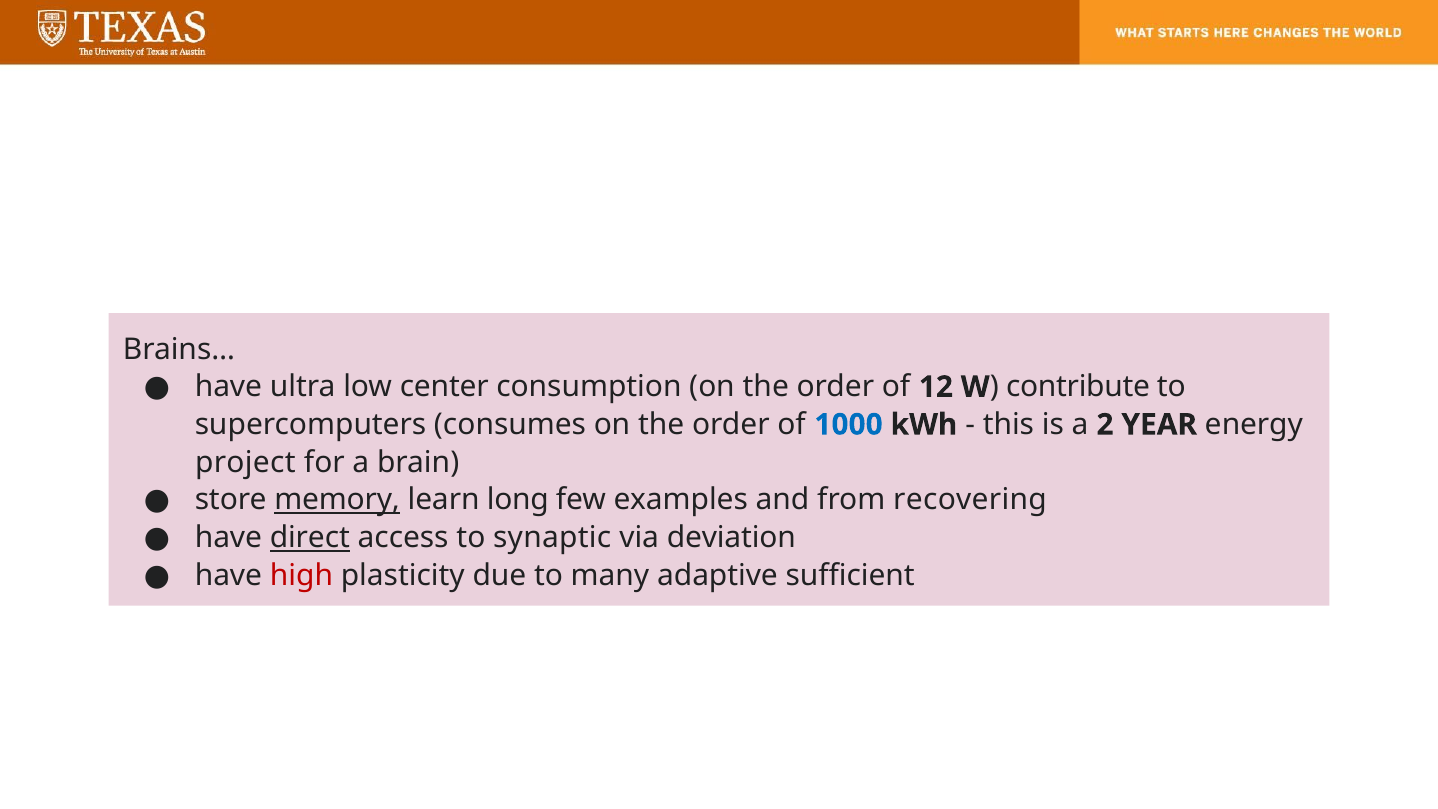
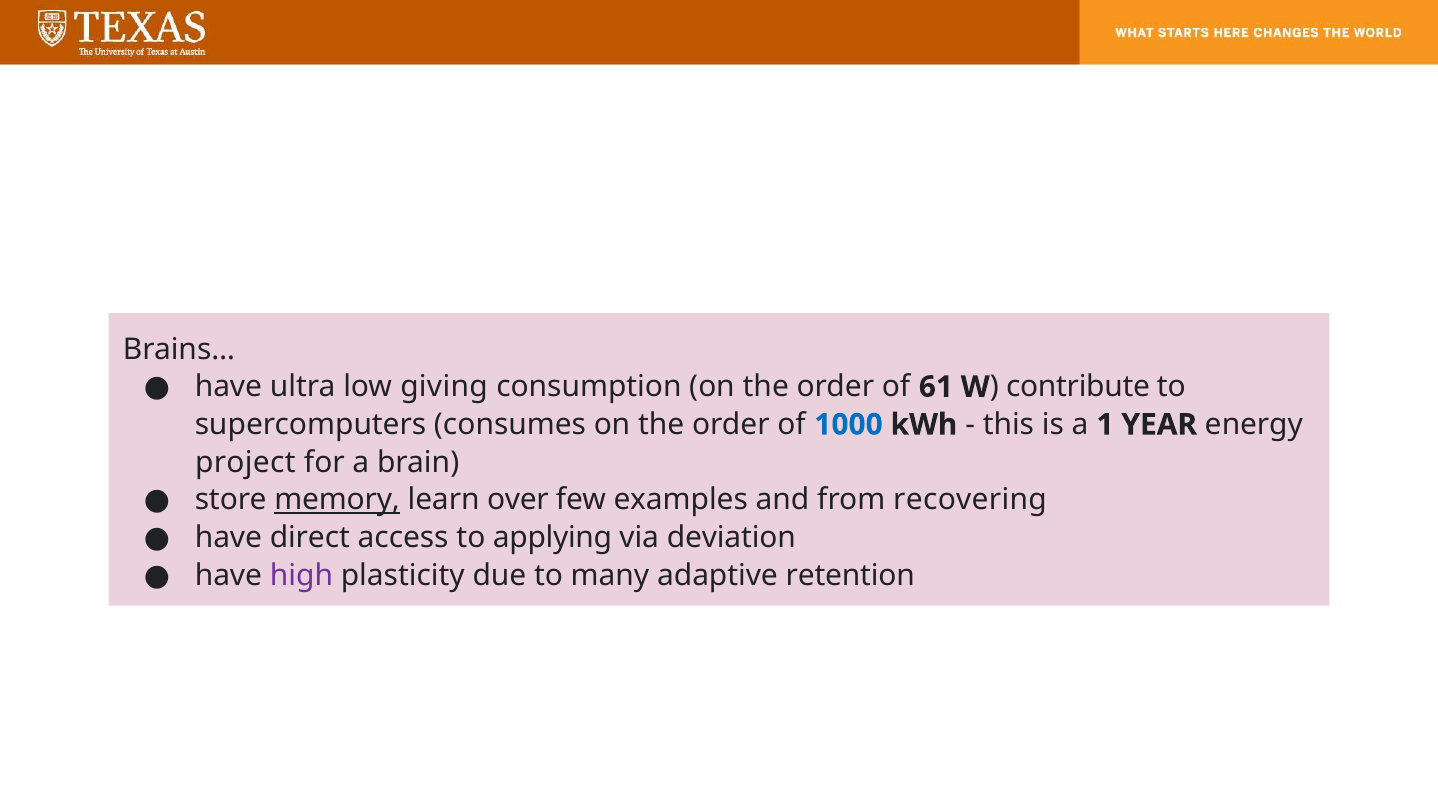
center: center -> giving (444, 387)
12: 12 -> 61 (936, 387)
2: 2 -> 1 (1105, 425)
long: long -> over (518, 500)
direct underline: present -> none (310, 538)
synaptic: synaptic -> applying (552, 538)
high colour: red -> purple (301, 575)
sufficient: sufficient -> retention (850, 575)
